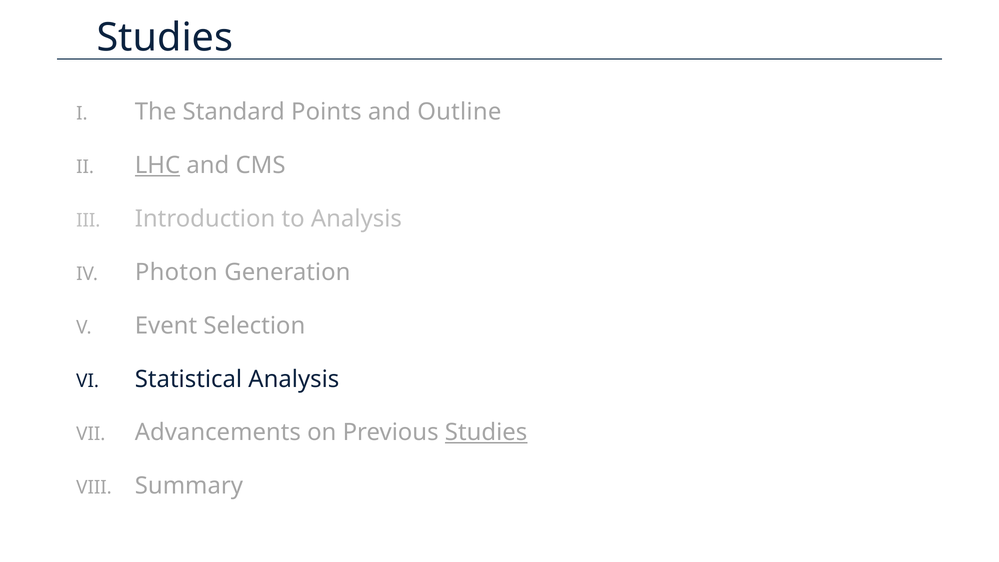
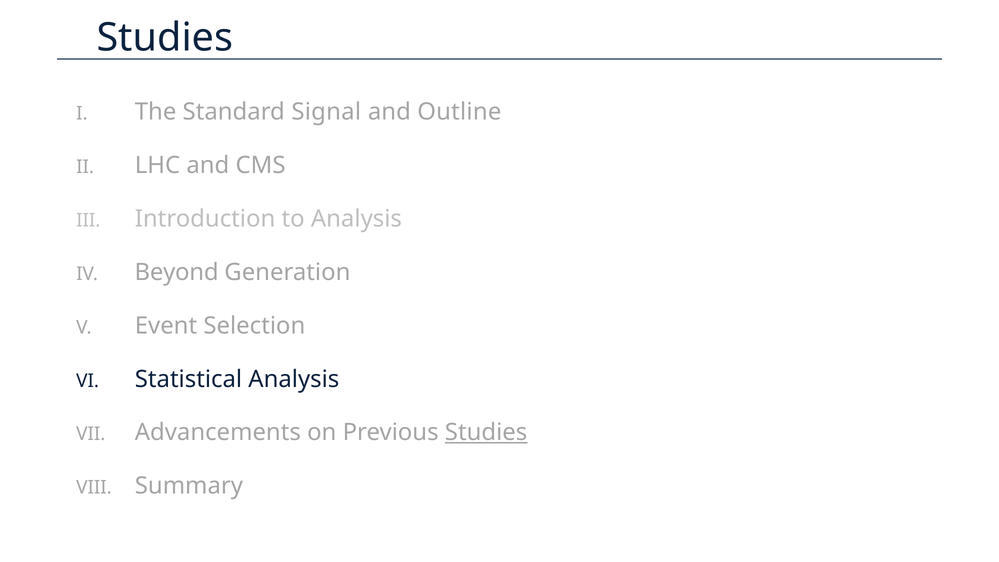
Points: Points -> Signal (326, 112)
LHC underline: present -> none (158, 165)
Photon: Photon -> Beyond (177, 272)
